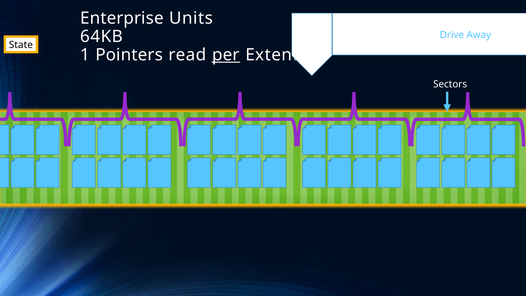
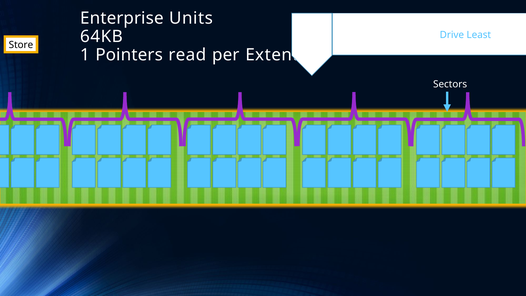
Away: Away -> Least (479, 35)
State: State -> Store (21, 45)
per underline: present -> none (226, 55)
